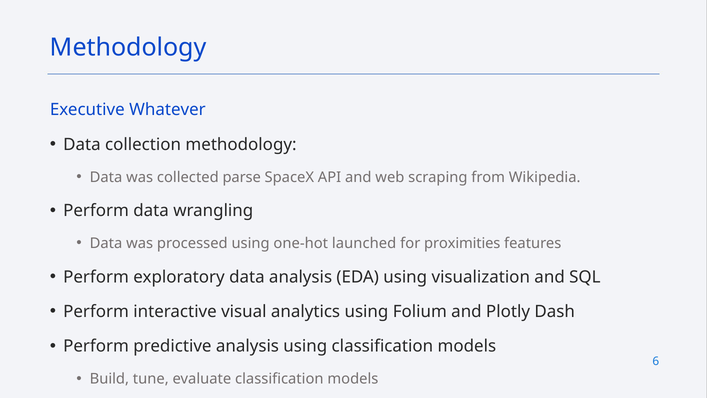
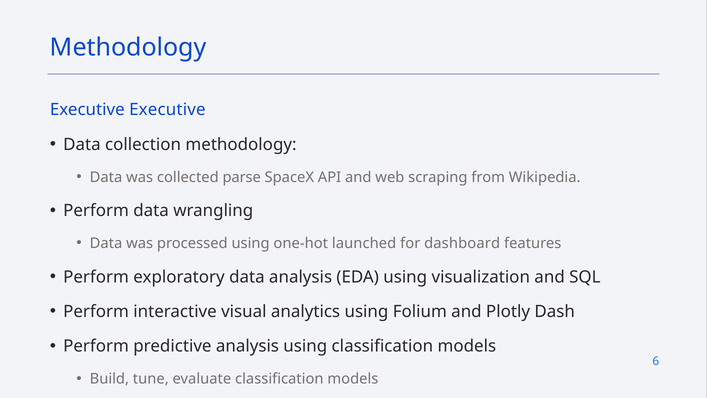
Executive Whatever: Whatever -> Executive (167, 110)
proximities: proximities -> dashboard (462, 243)
